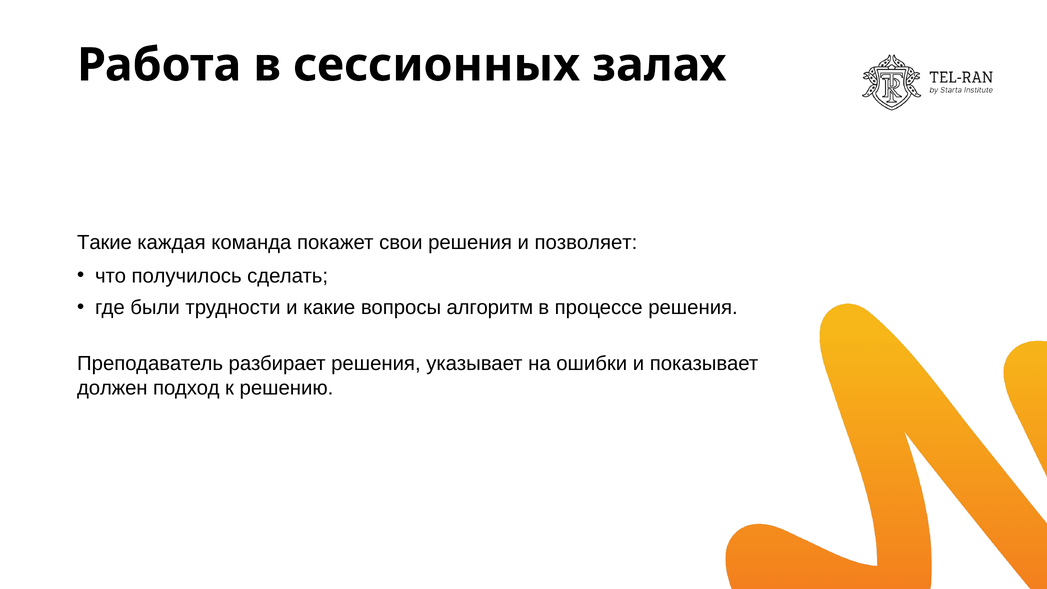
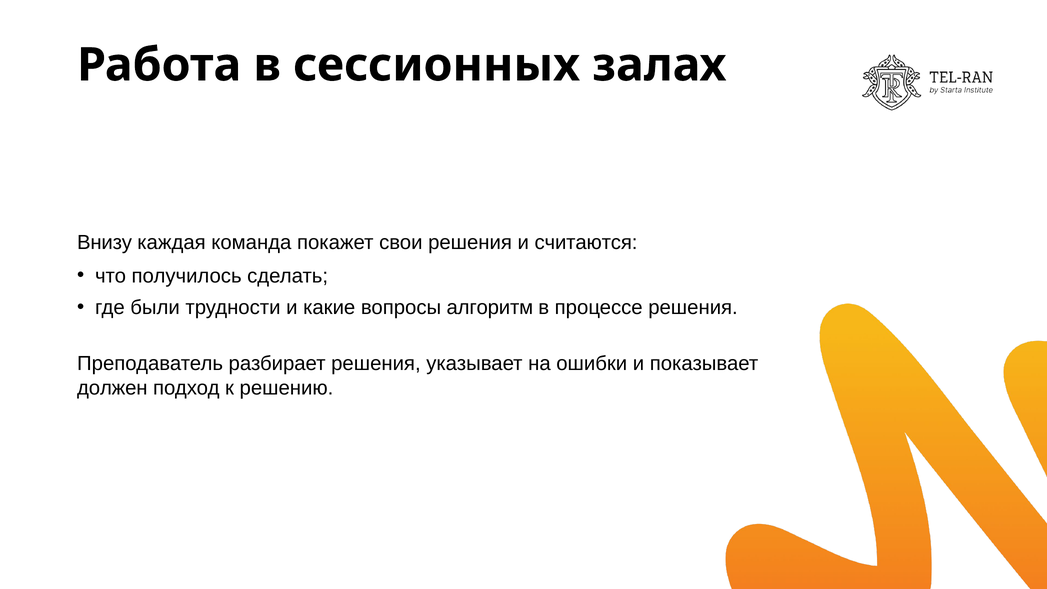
Такие: Такие -> Внизу (105, 243)
позволяет: позволяет -> считаются (586, 243)
